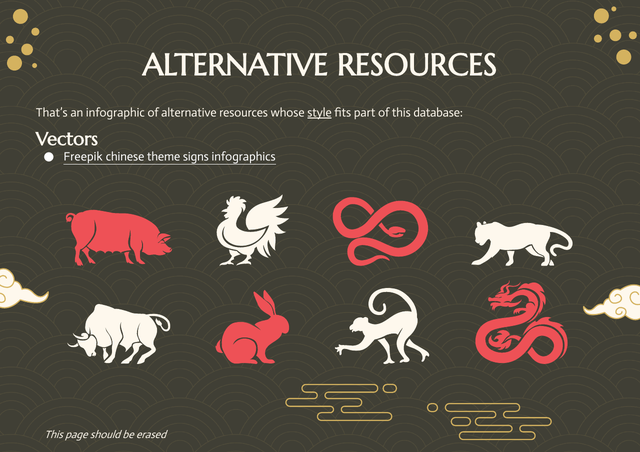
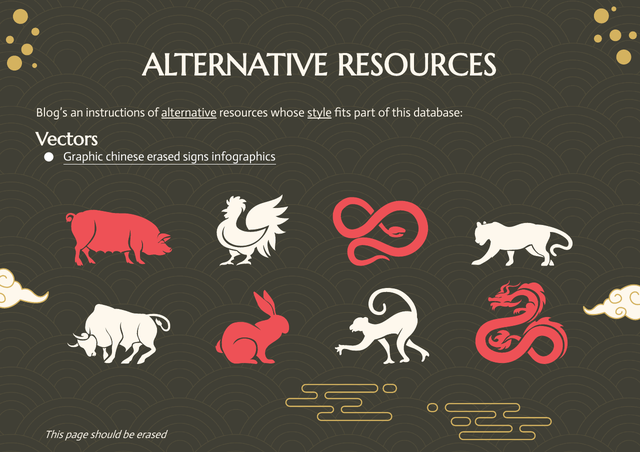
That’s: That’s -> Blog’s (52, 113)
infographic: infographic -> instructions (115, 113)
alternative underline: none -> present (189, 113)
Freepik: Freepik -> Graphic (83, 157)
chinese theme: theme -> erased (164, 157)
